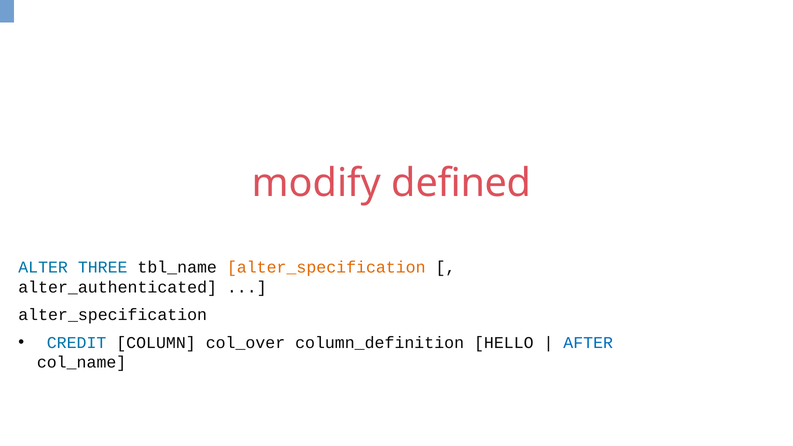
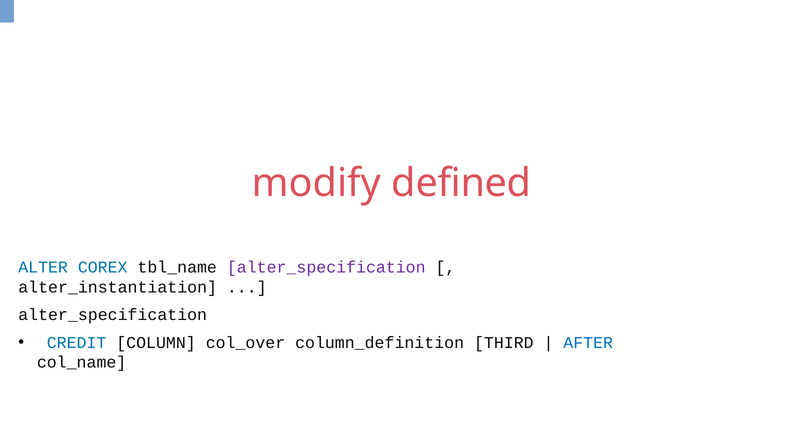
THREE: THREE -> COREX (103, 267)
alter_specification colour: orange -> purple (326, 267)
alter_authenticated: alter_authenticated -> alter_instantiation (118, 287)
HELLO: HELLO -> THIRD (504, 343)
